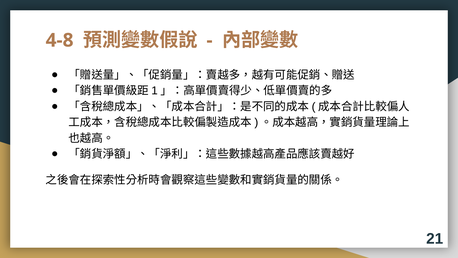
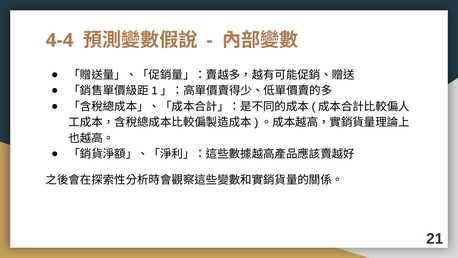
4-8: 4-8 -> 4-4 (60, 40)
